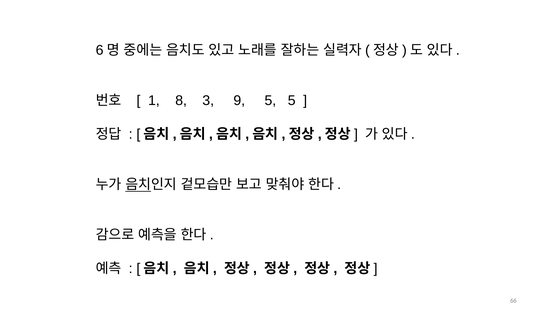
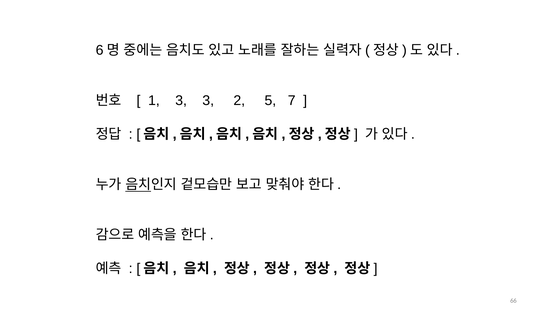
1 8: 8 -> 3 (181, 100)
9: 9 -> 2 (239, 100)
5 5: 5 -> 7 (292, 100)
